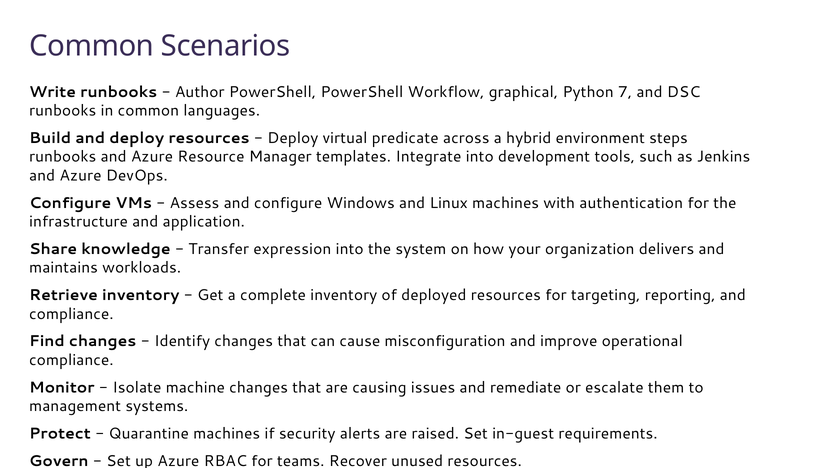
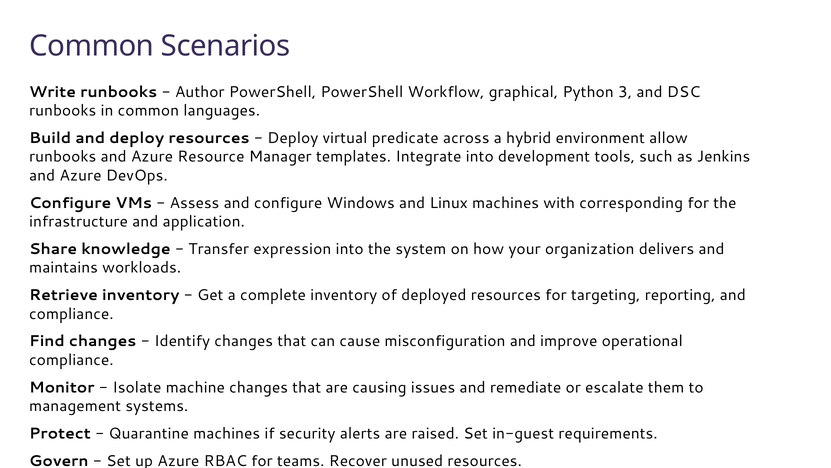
7: 7 -> 3 (625, 92)
steps: steps -> allow (669, 138)
authentication: authentication -> corresponding (631, 203)
